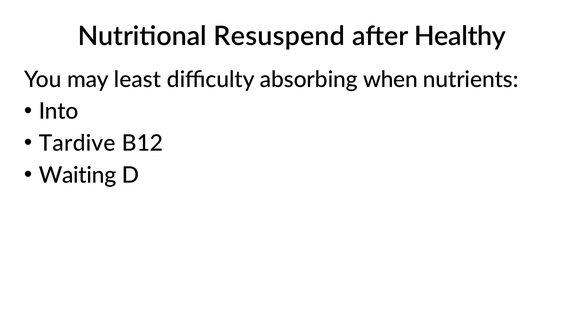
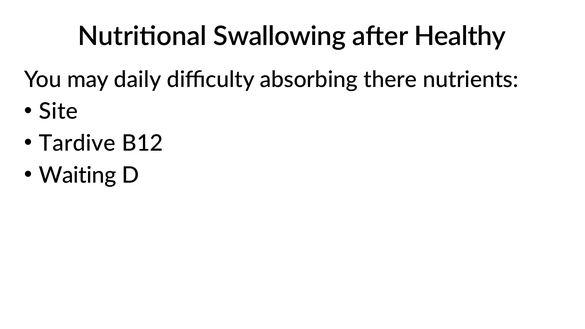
Resuspend: Resuspend -> Swallowing (280, 36)
least: least -> daily (138, 80)
when: when -> there (390, 80)
Into: Into -> Site (58, 111)
